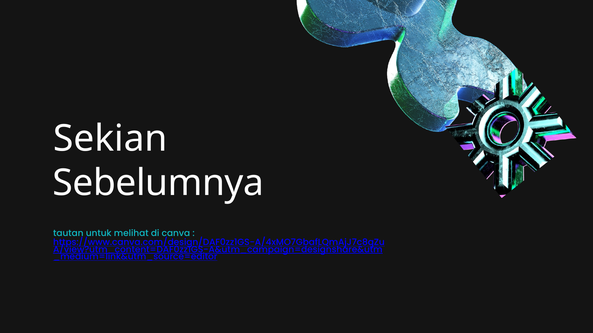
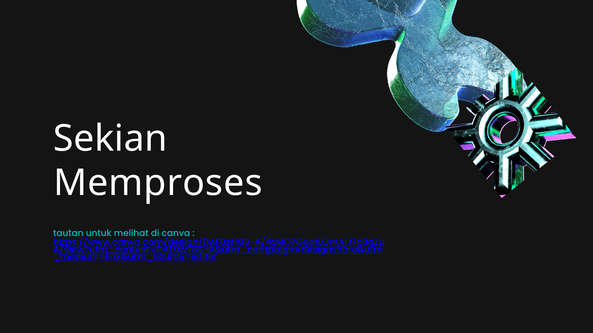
Sebelumnya: Sebelumnya -> Memproses (158, 183)
